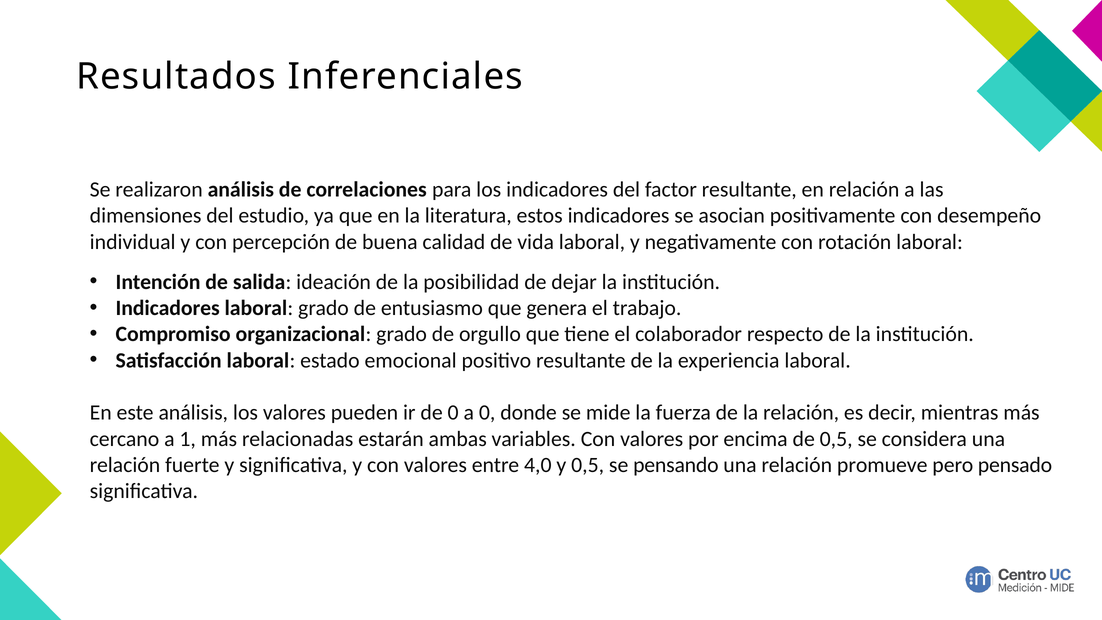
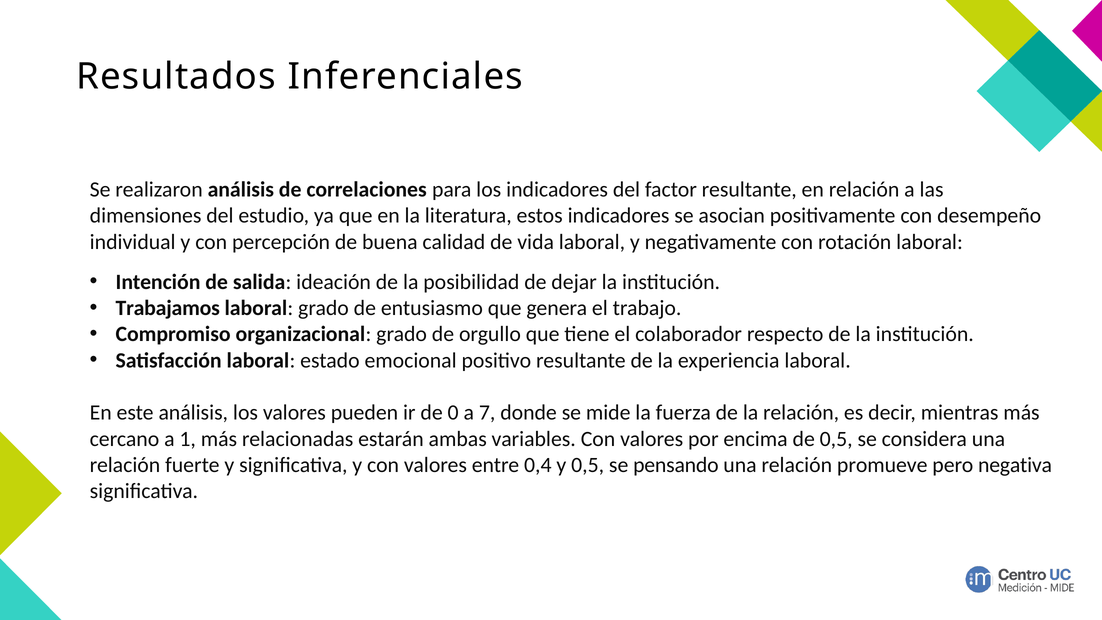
Indicadores: Indicadores -> Trabajamos (168, 308)
a 0: 0 -> 7 (487, 413)
4,0: 4,0 -> 0,4 (538, 465)
pensado: pensado -> negativa (1015, 465)
